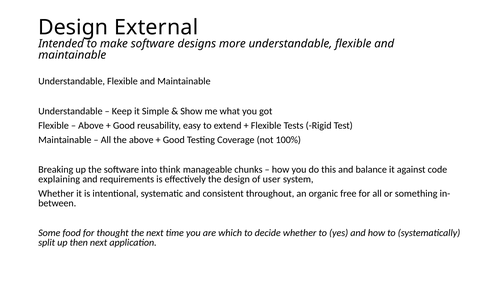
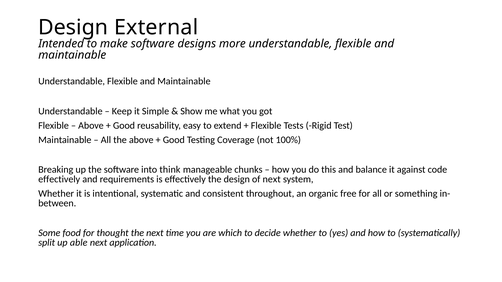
explaining: explaining -> effectively (59, 179)
of user: user -> next (272, 179)
then: then -> able (79, 243)
